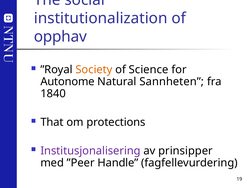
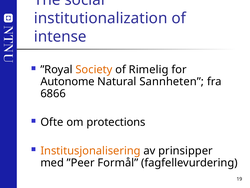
opphav: opphav -> intense (60, 36)
Science: Science -> Rimelig (149, 69)
1840: 1840 -> 6866 (53, 93)
That: That -> Ofte (52, 122)
Institusjonalisering colour: purple -> orange (91, 150)
Handle: Handle -> Formål (118, 162)
